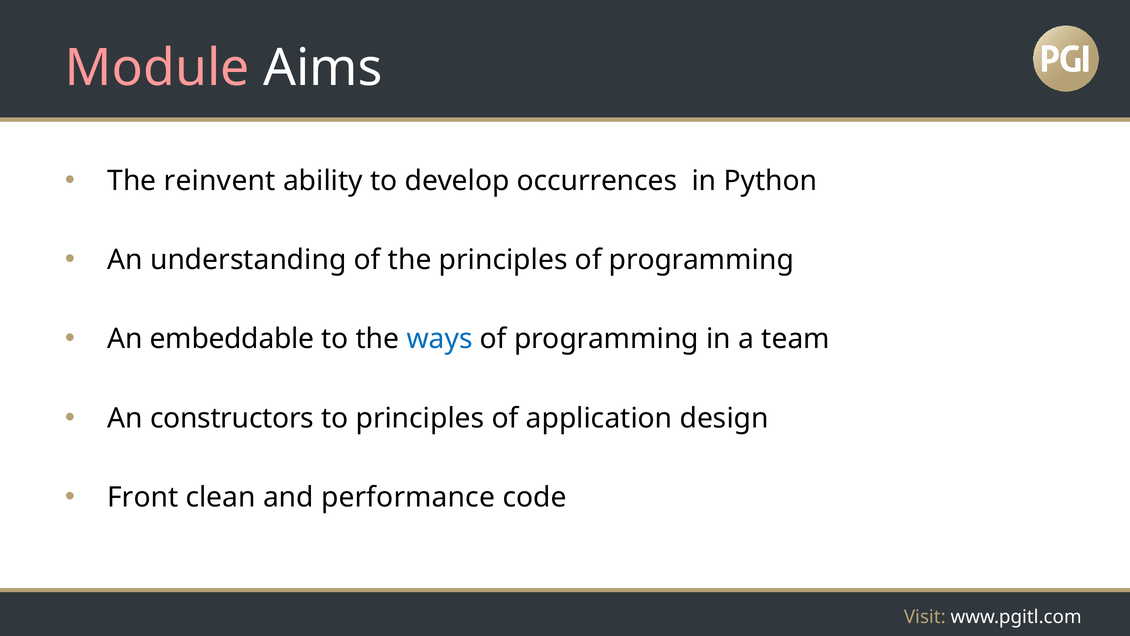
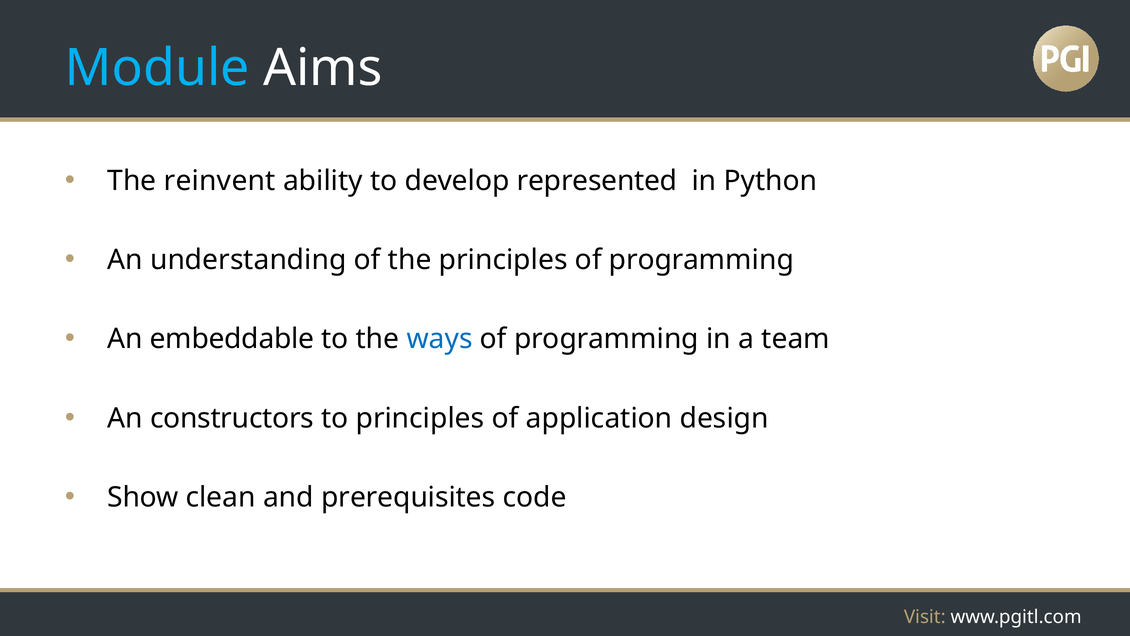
Module colour: pink -> light blue (157, 68)
occurrences: occurrences -> represented (597, 181)
Front: Front -> Show (143, 497)
performance: performance -> prerequisites (408, 497)
